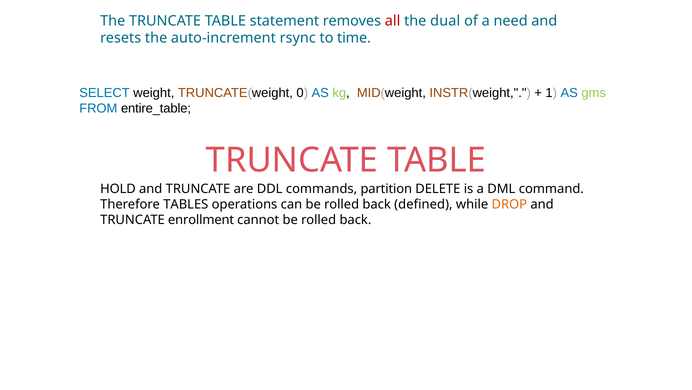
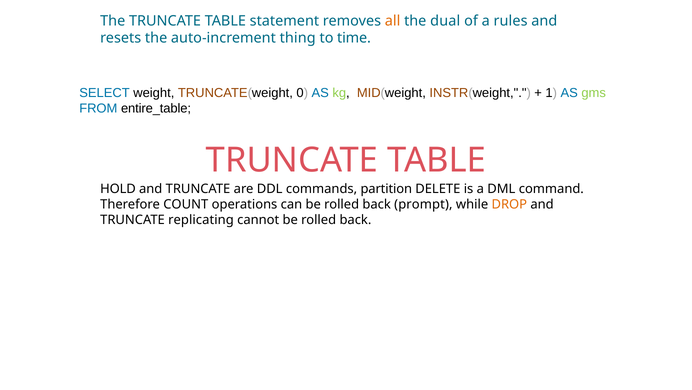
all colour: red -> orange (393, 21)
need: need -> rules (511, 21)
rsync: rsync -> thing (298, 38)
TABLES: TABLES -> COUNT (186, 204)
defined: defined -> prompt (423, 204)
enrollment: enrollment -> replicating (201, 220)
